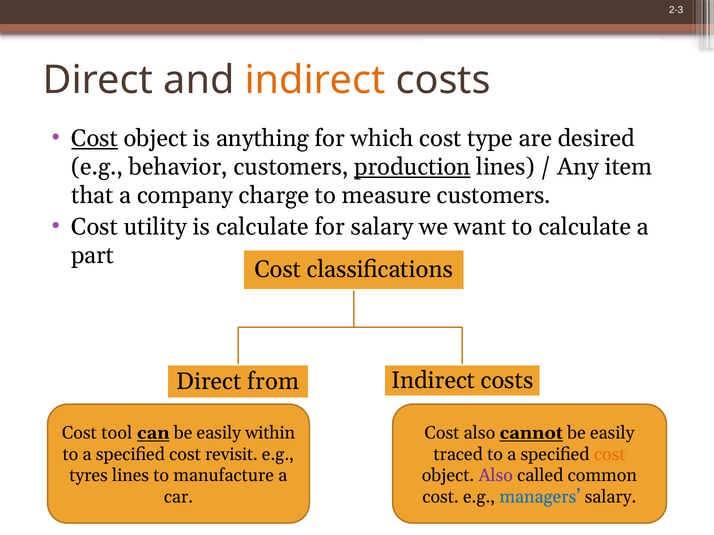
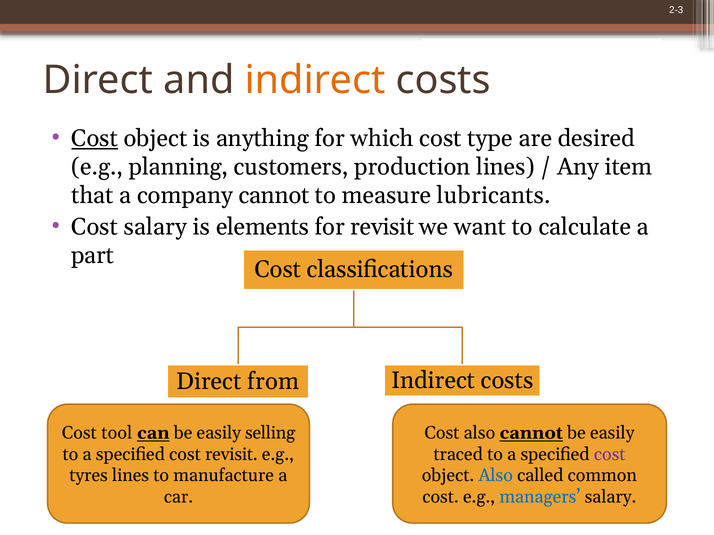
behavior: behavior -> planning (178, 167)
production underline: present -> none (412, 167)
company charge: charge -> cannot (274, 196)
measure customers: customers -> lubricants (494, 196)
Cost utility: utility -> salary (155, 227)
is calculate: calculate -> elements (263, 227)
for salary: salary -> revisit (382, 227)
within: within -> selling (270, 433)
cost colour: orange -> purple (610, 455)
Also colour: purple -> blue (496, 476)
